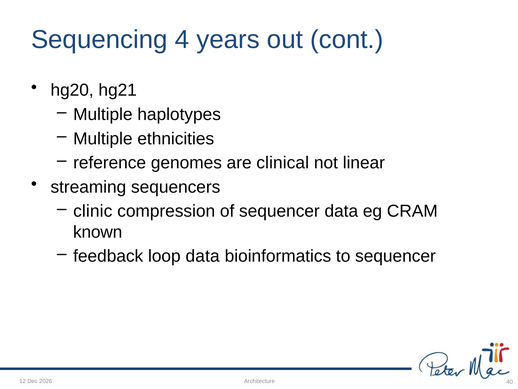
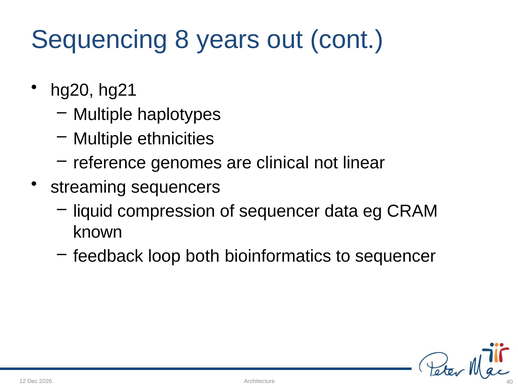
4: 4 -> 8 (182, 39)
clinic: clinic -> liquid (93, 211)
loop data: data -> both (203, 256)
